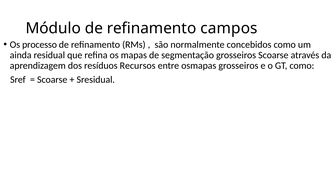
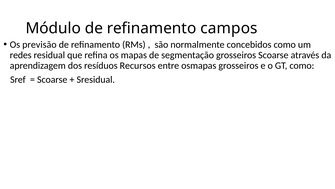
processo: processo -> previsão (39, 44)
ainda: ainda -> redes (21, 55)
